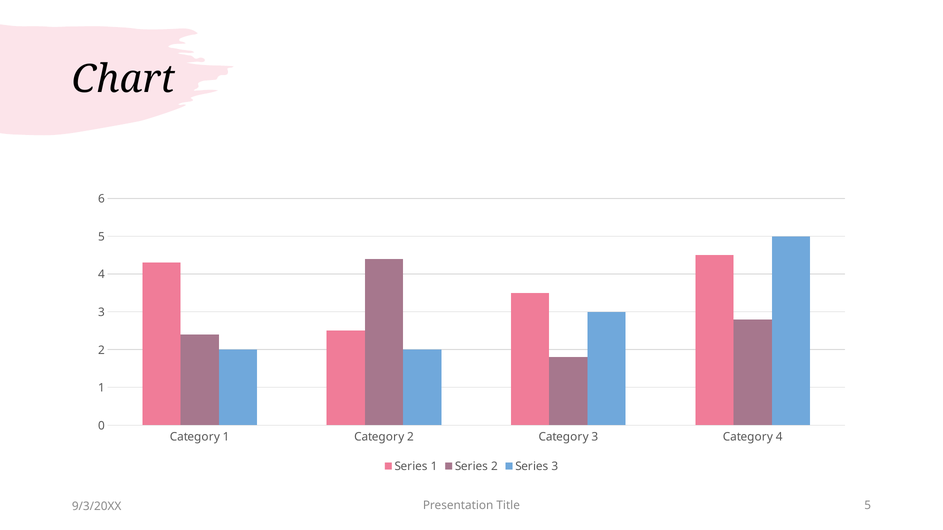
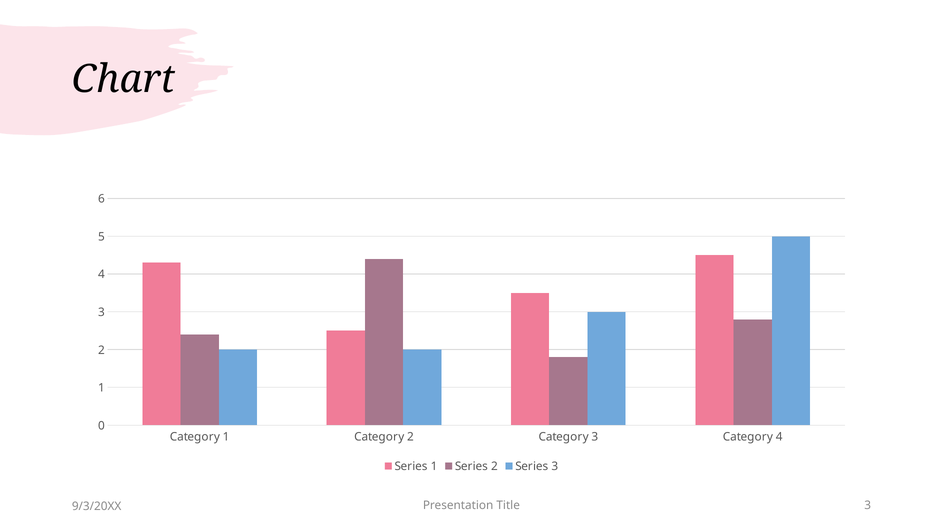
Title 5: 5 -> 3 (868, 506)
